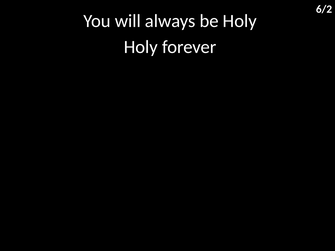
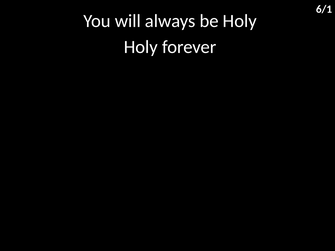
6/2: 6/2 -> 6/1 (324, 9)
